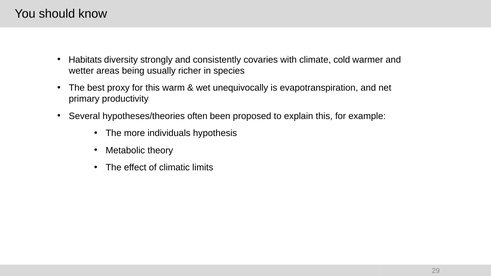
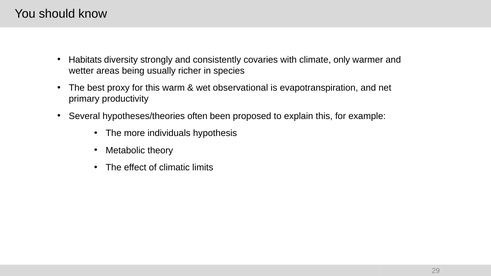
cold: cold -> only (342, 60)
unequivocally: unequivocally -> observational (240, 88)
